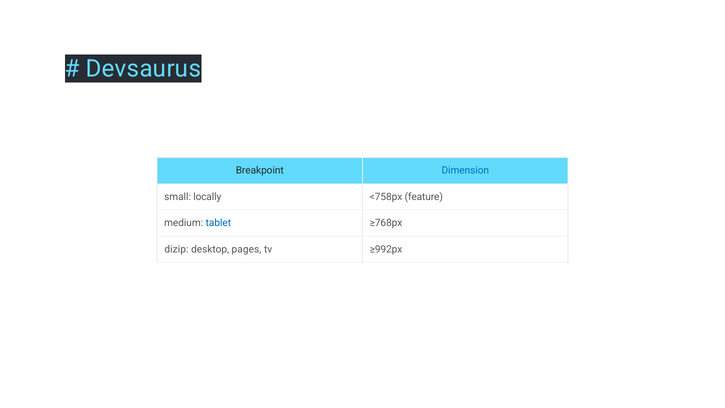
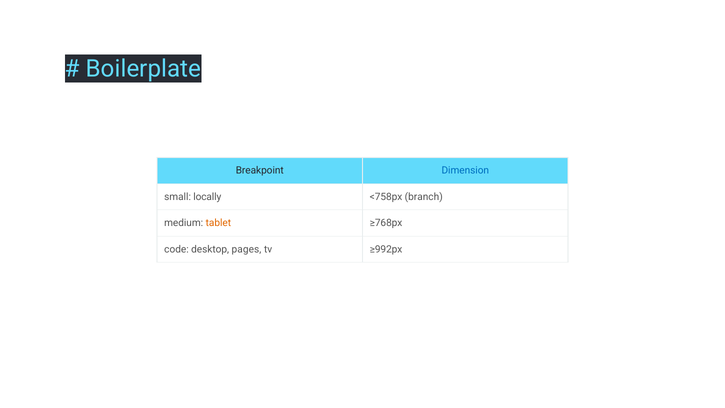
Devsaurus: Devsaurus -> Boilerplate (143, 69)
feature: feature -> branch (424, 197)
tablet colour: blue -> orange (218, 223)
dizip: dizip -> code (177, 249)
